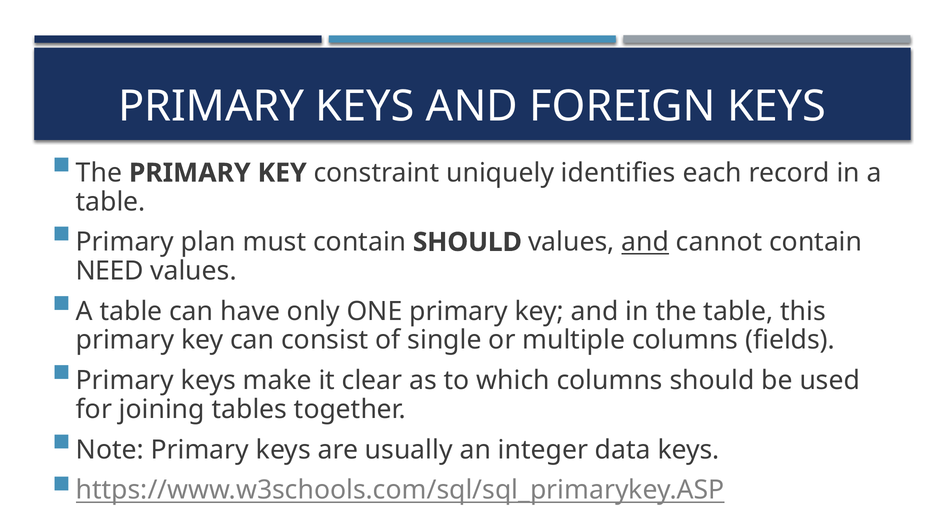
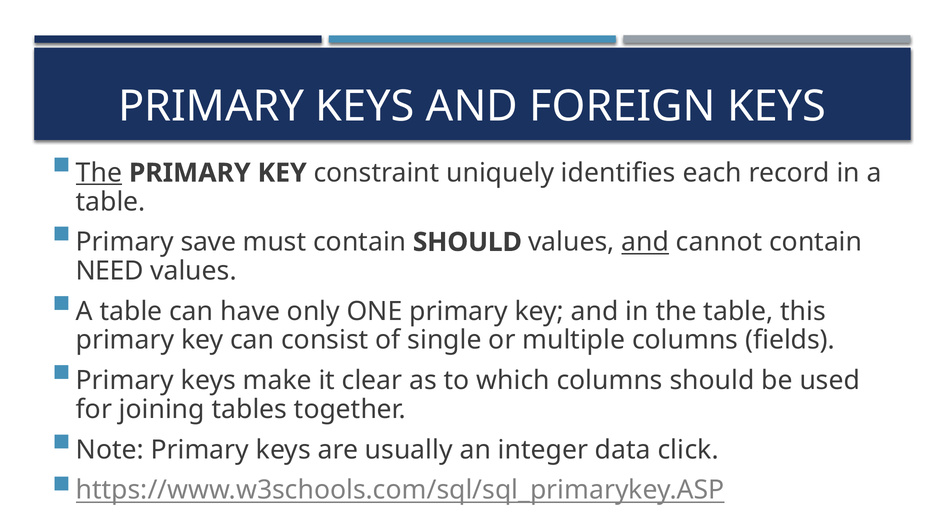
The underline: none -> present (99, 173)
plan: plan -> save (208, 242)
data keys: keys -> click (688, 449)
